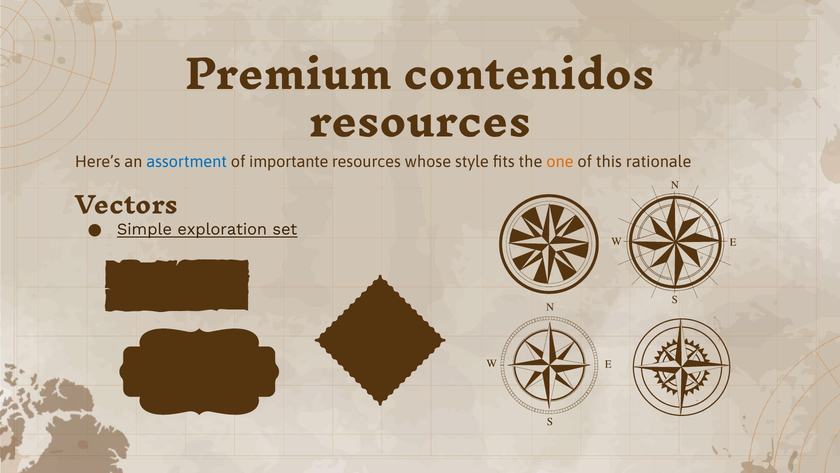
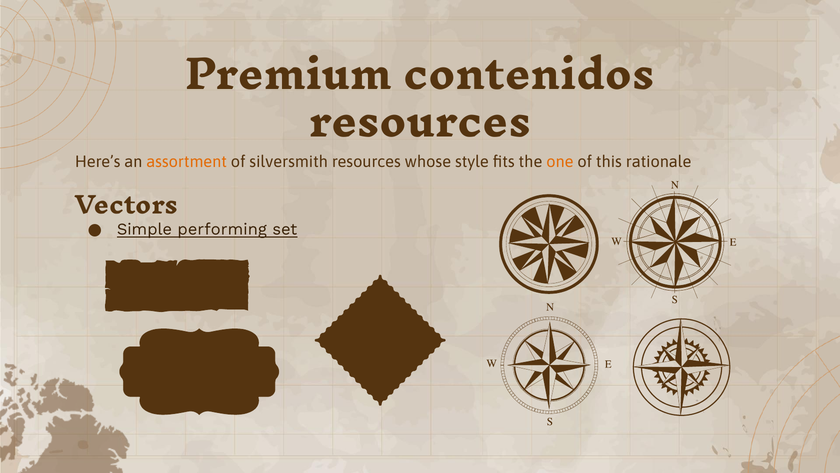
assortment colour: blue -> orange (187, 162)
importante: importante -> silversmith (289, 162)
exploration: exploration -> performing (222, 229)
